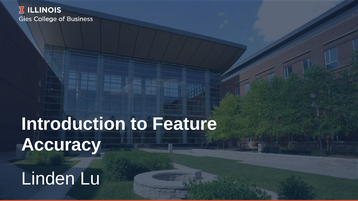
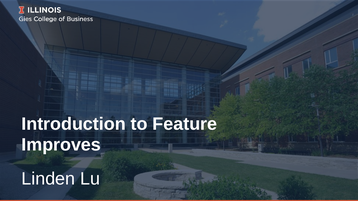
Accuracy: Accuracy -> Improves (61, 145)
